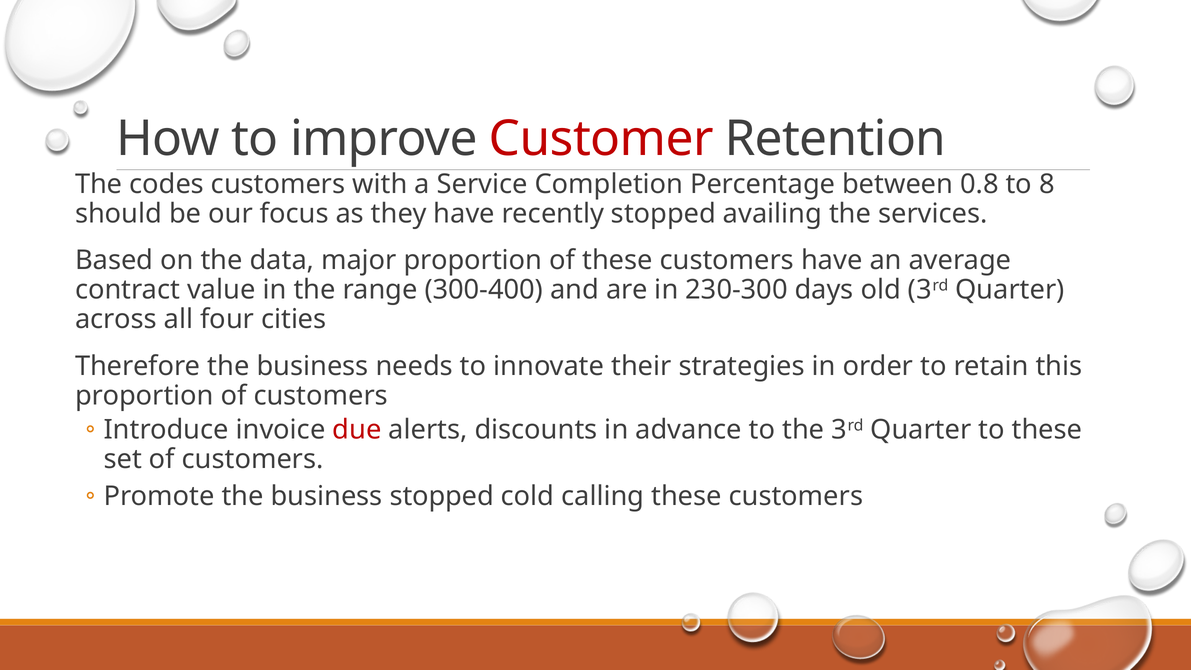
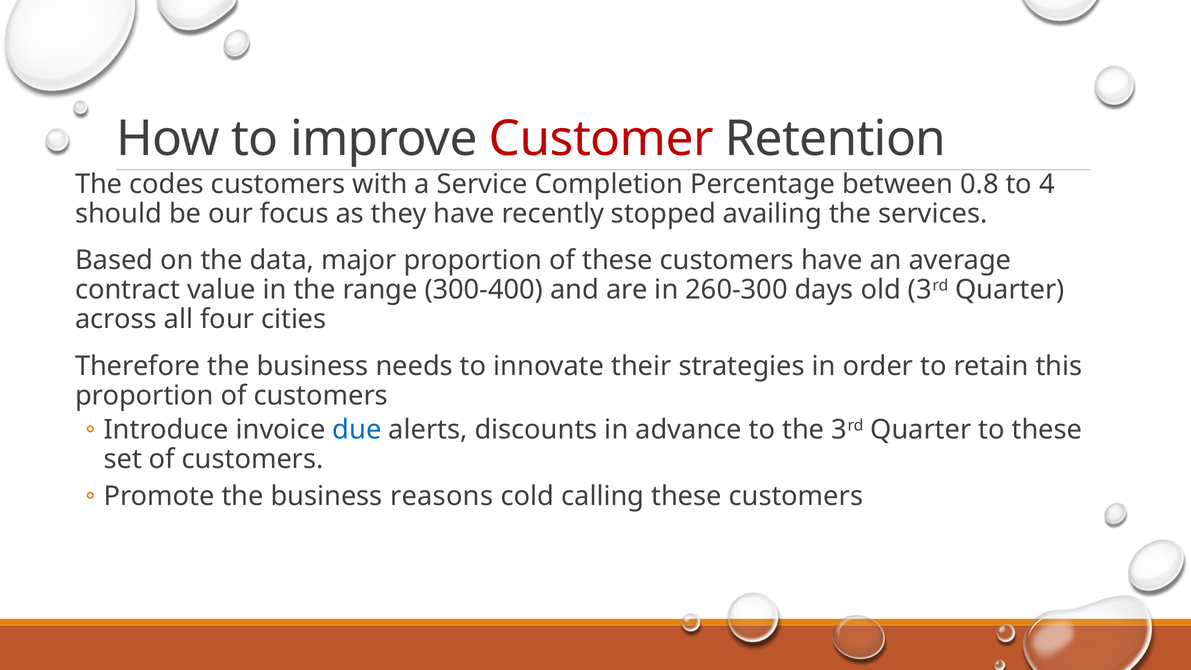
8: 8 -> 4 (1047, 184)
230-300: 230-300 -> 260-300 (736, 290)
due colour: red -> blue (357, 430)
business stopped: stopped -> reasons (442, 496)
